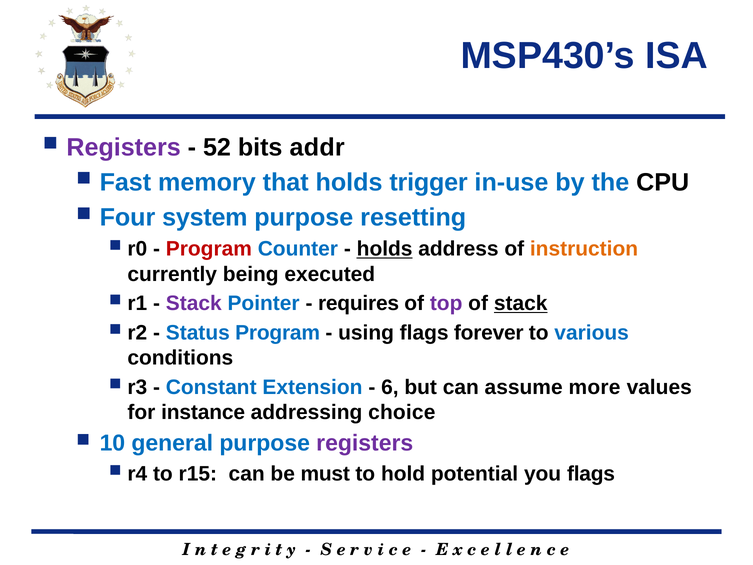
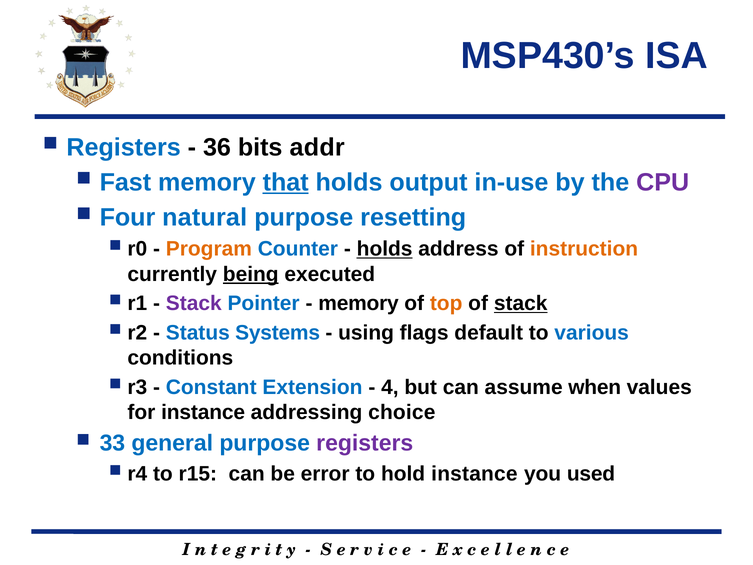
Registers colour: purple -> blue (124, 147)
52: 52 -> 36 (217, 147)
that underline: none -> present (286, 182)
trigger: trigger -> output (428, 182)
CPU colour: black -> purple (663, 182)
system: system -> natural (205, 217)
Program colour: red -> orange (209, 249)
being underline: none -> present (251, 274)
requires: requires -> memory (359, 303)
top colour: purple -> orange (446, 303)
Status Program: Program -> Systems (278, 333)
forever: forever -> default (489, 333)
6: 6 -> 4 (390, 387)
more: more -> when (595, 387)
10: 10 -> 33 (112, 443)
must: must -> error (325, 474)
hold potential: potential -> instance (474, 474)
you flags: flags -> used (591, 474)
